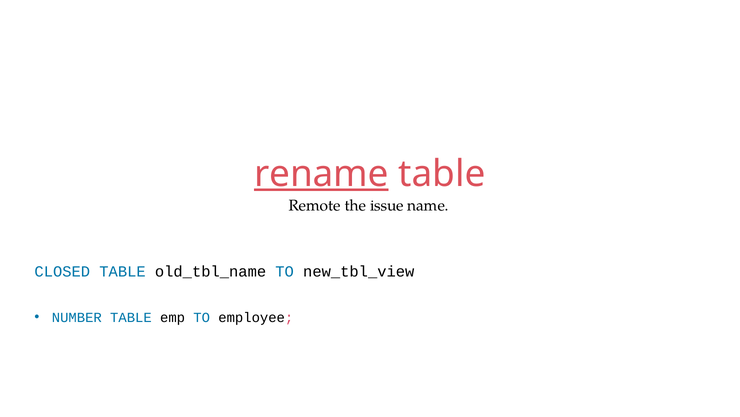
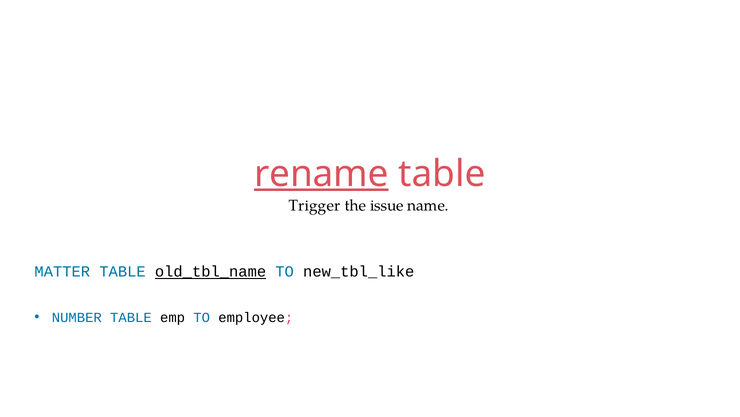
Remote: Remote -> Trigger (315, 205)
CLOSED: CLOSED -> MATTER (62, 271)
old_tbl_name underline: none -> present (211, 271)
new_tbl_view: new_tbl_view -> new_tbl_like (359, 271)
